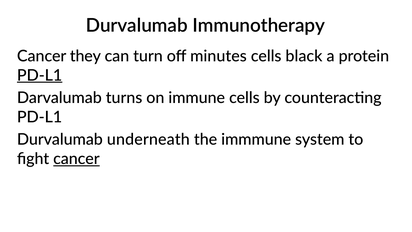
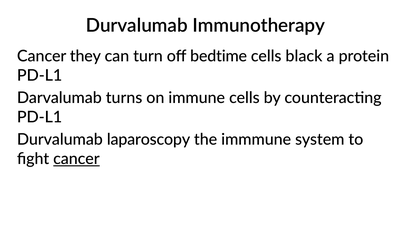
minutes: minutes -> bedtime (219, 56)
PD-L1 underline: present -> none (40, 75)
underneath: underneath -> laparoscopy (148, 139)
